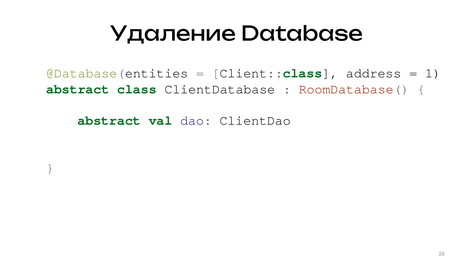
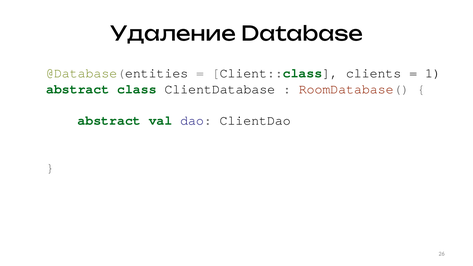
address: address -> clients (374, 73)
